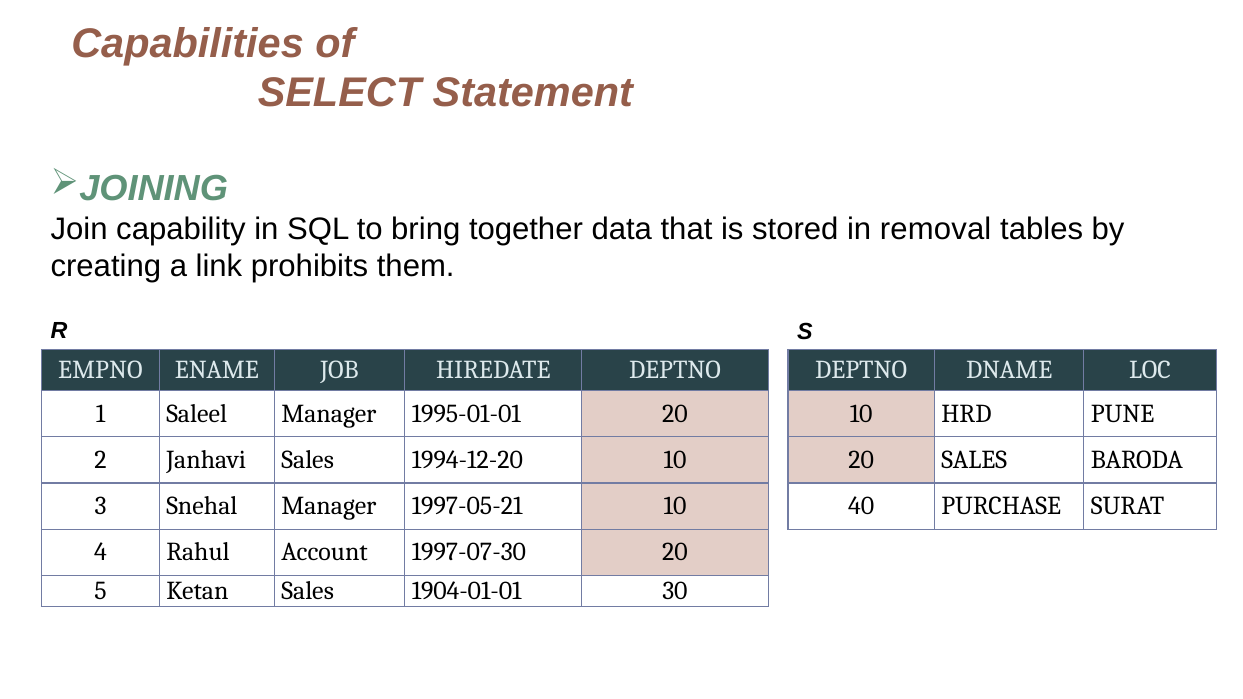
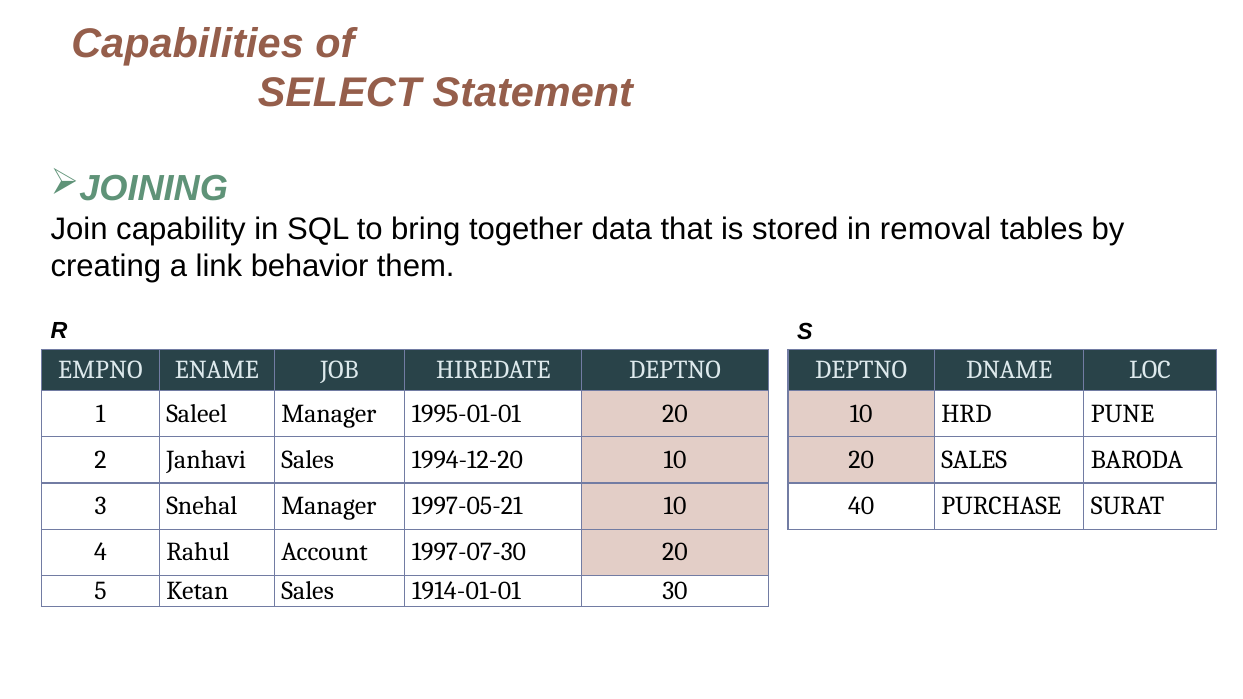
prohibits: prohibits -> behavior (310, 266)
1904-01-01: 1904-01-01 -> 1914-01-01 (466, 591)
